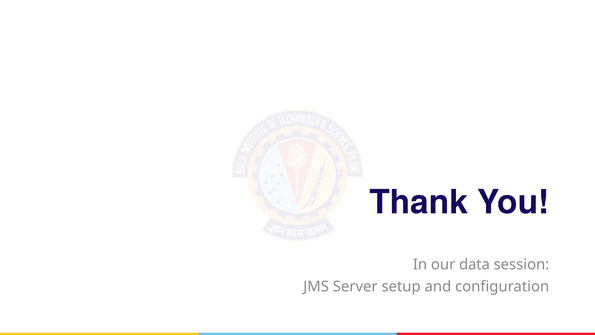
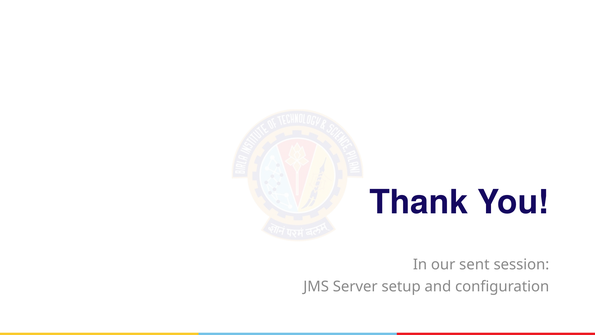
data: data -> sent (474, 264)
